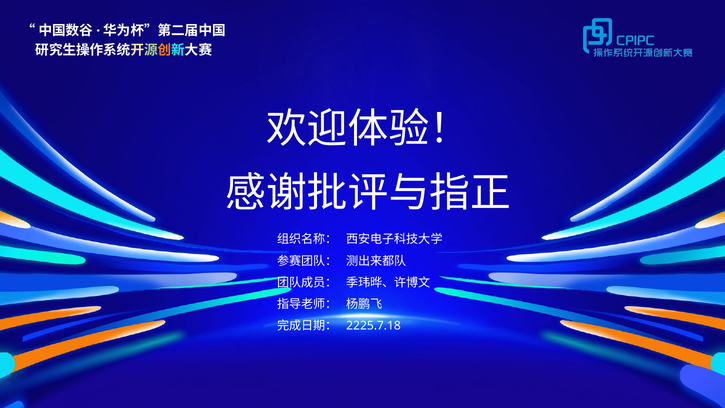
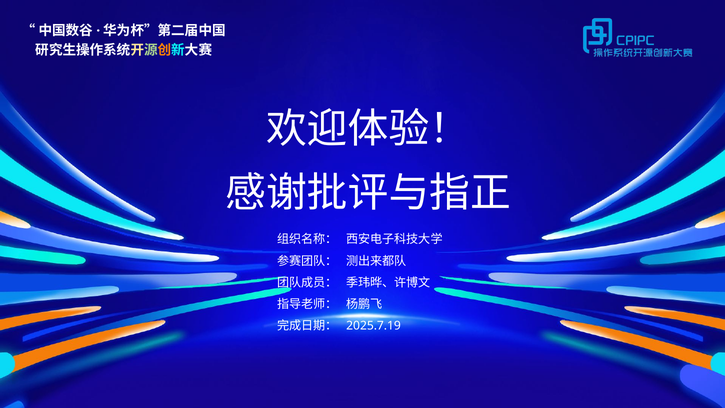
2225.7.18: 2225.7.18 -> 2025.7.19 (374, 326)
